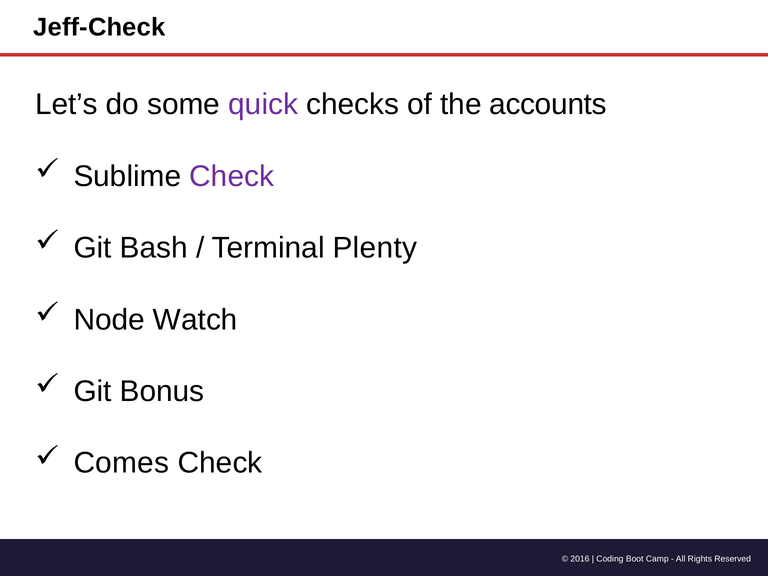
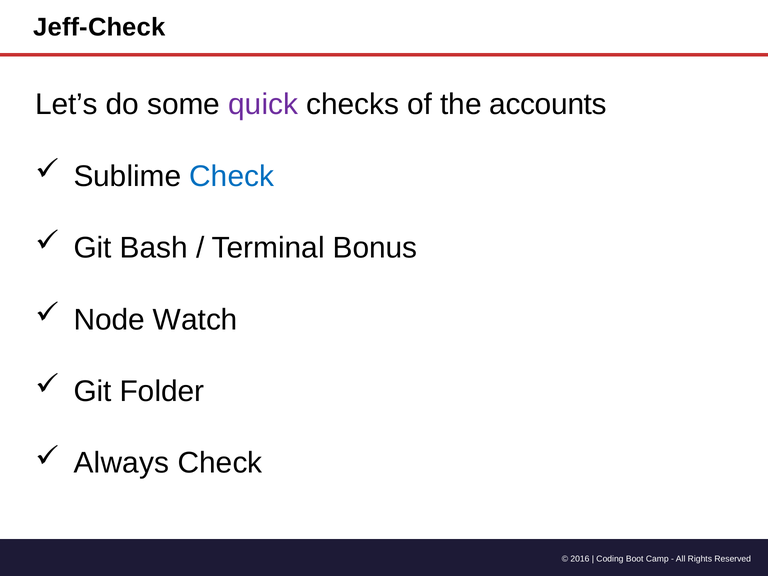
Check colour: purple -> blue (232, 176)
Plenty: Plenty -> Bonus (375, 248)
Bonus: Bonus -> Folder (162, 391)
Comes: Comes -> Always (121, 463)
